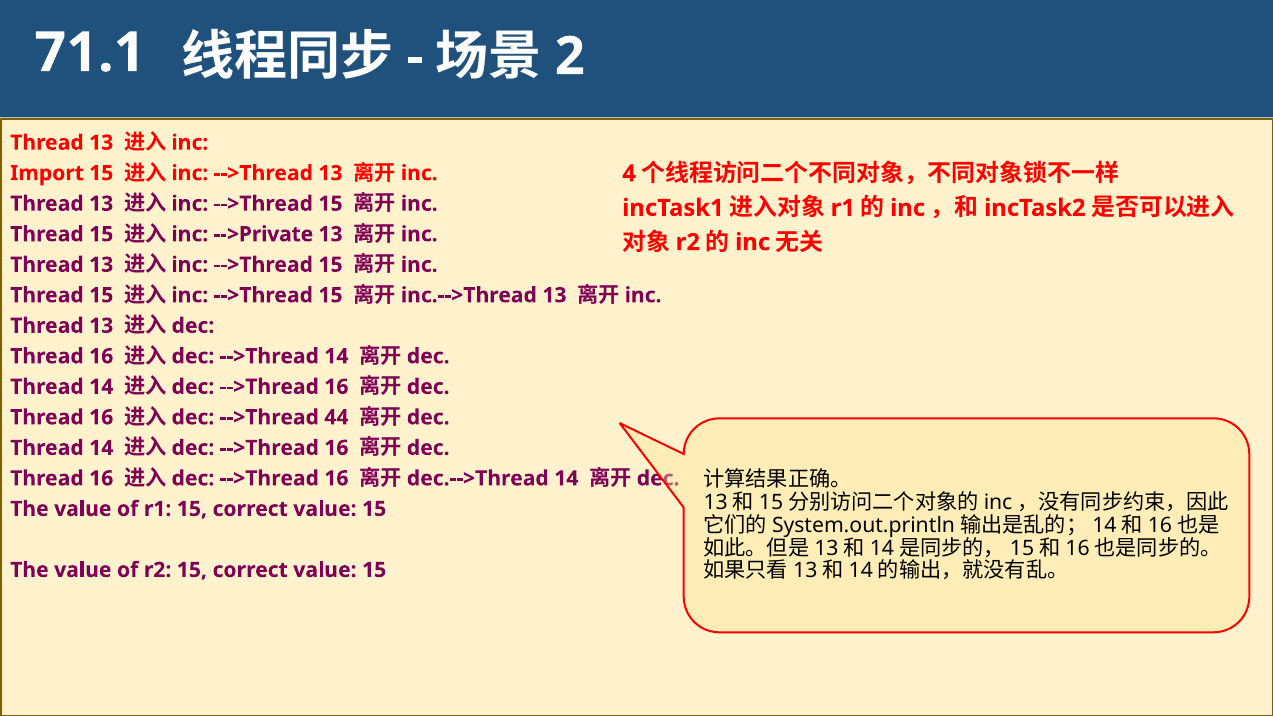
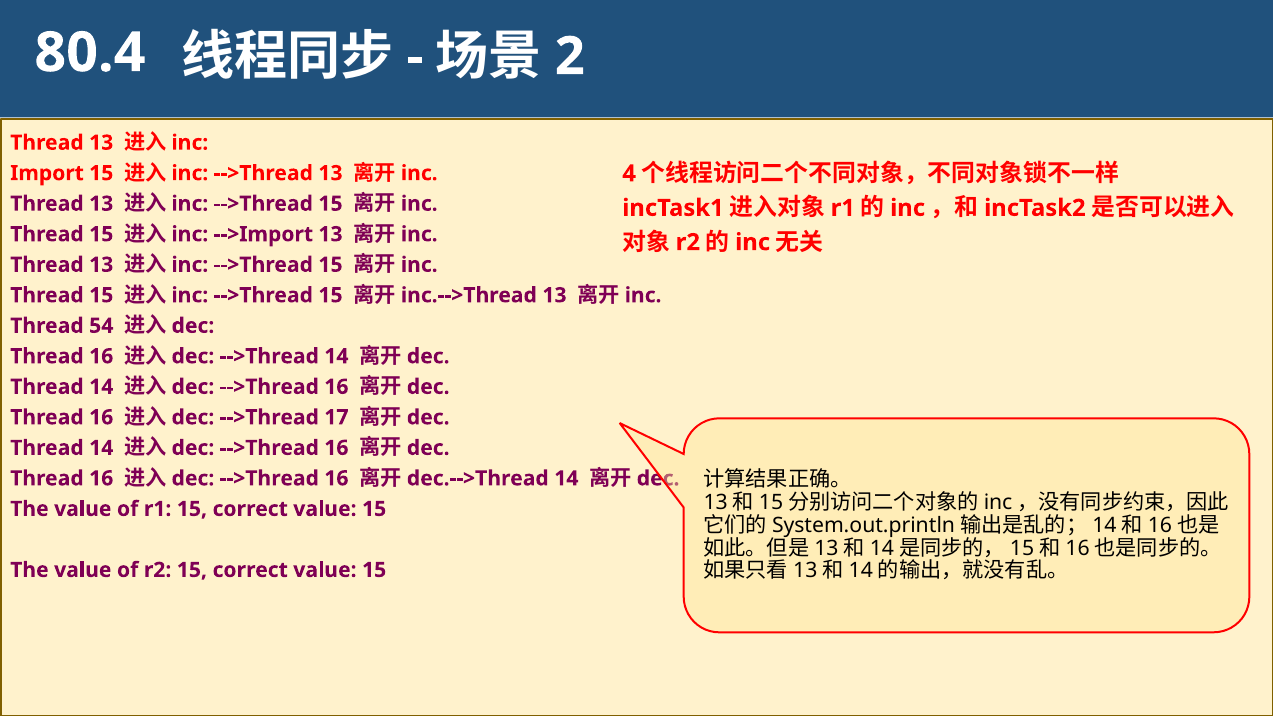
71.1: 71.1 -> 80.4 (90, 53)
-->Private: -->Private -> -->Import (263, 234)
13: 13 -> 54 (101, 326)
44: 44 -> 17 (336, 417)
